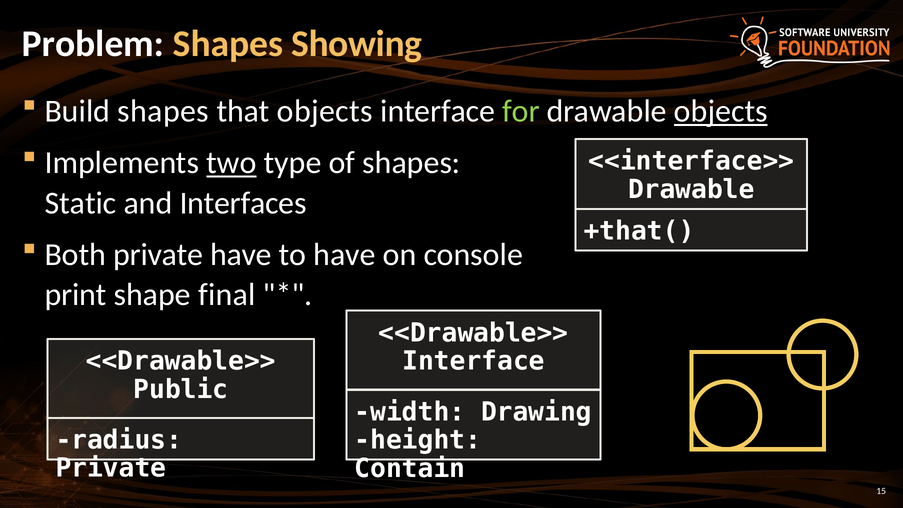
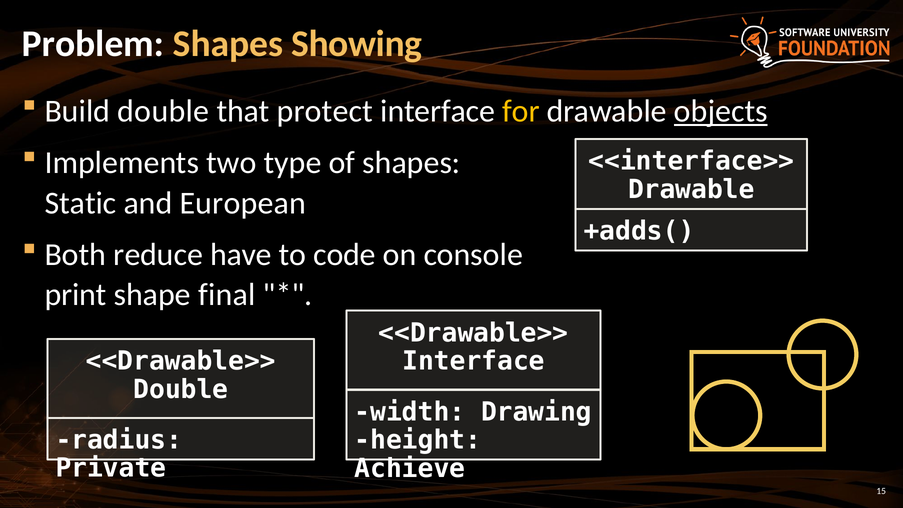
Build shapes: shapes -> double (163, 111)
that objects: objects -> protect (325, 111)
for colour: light green -> yellow (521, 111)
two underline: present -> none (231, 163)
Interfaces: Interfaces -> European (243, 203)
+that(: +that( -> +adds( (639, 231)
Both private: private -> reduce (158, 255)
to have: have -> code (345, 255)
Public: Public -> Double (181, 389)
Contain: Contain -> Achieve (410, 469)
